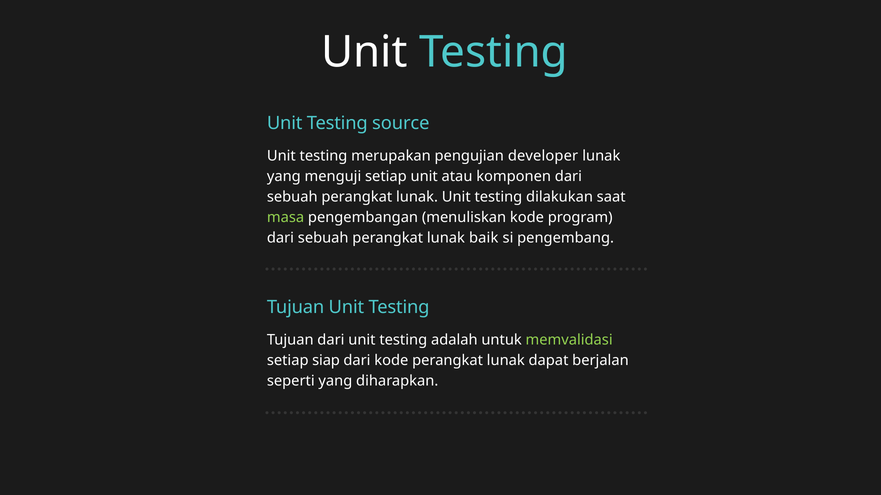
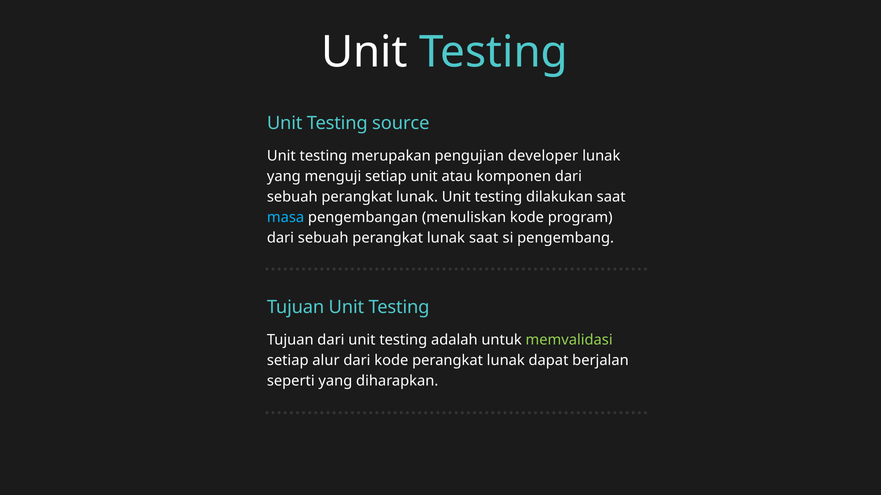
masa colour: light green -> light blue (286, 218)
lunak baik: baik -> saat (484, 238)
siap: siap -> alur (326, 361)
